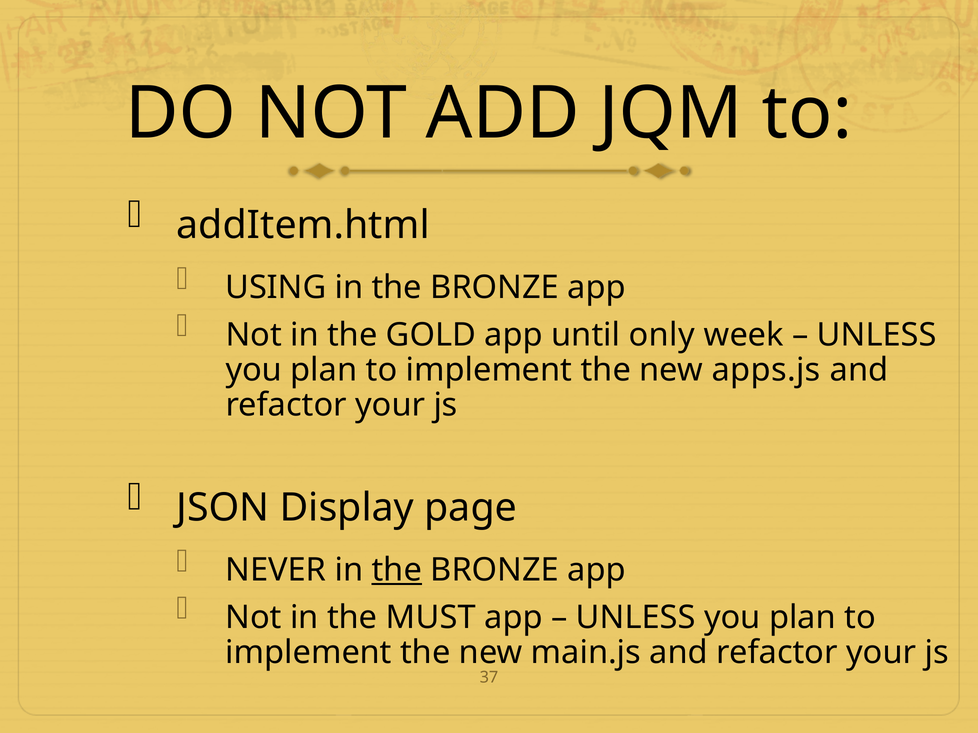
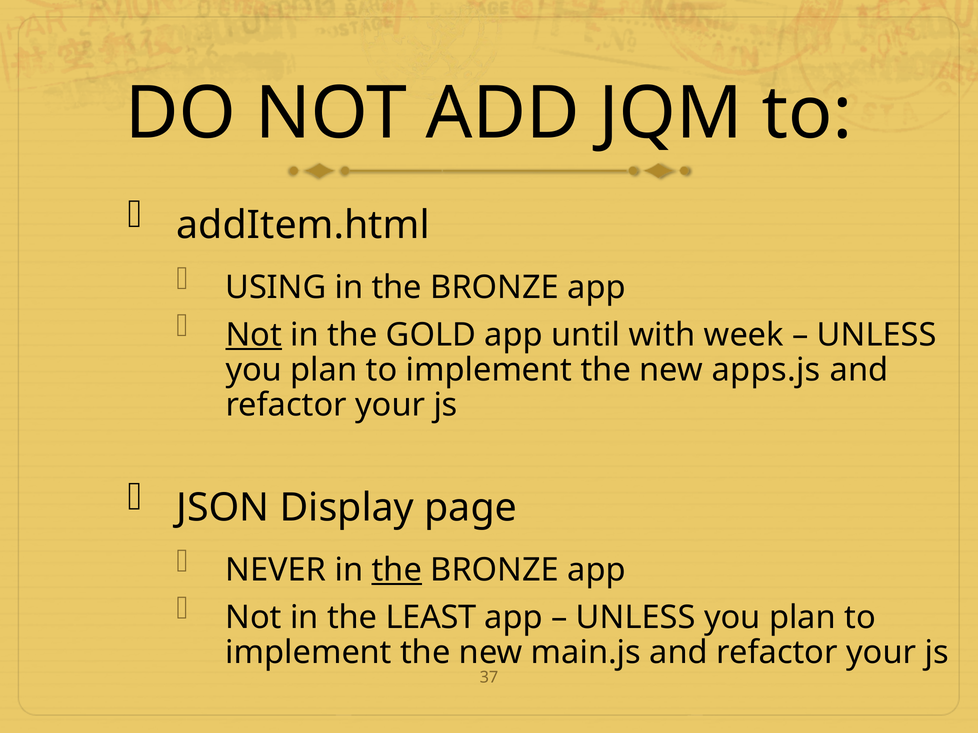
Not underline: none -> present (254, 335)
only: only -> with (662, 335)
MUST: MUST -> LEAST (431, 618)
